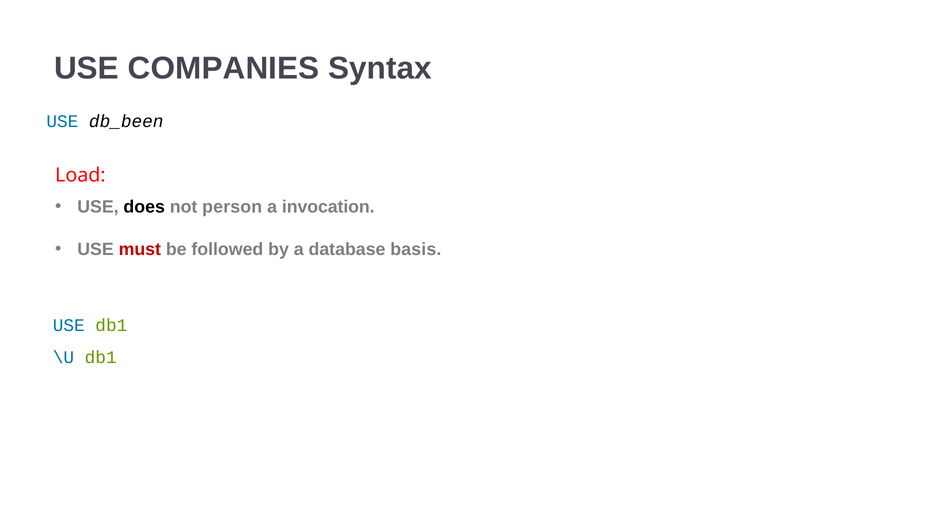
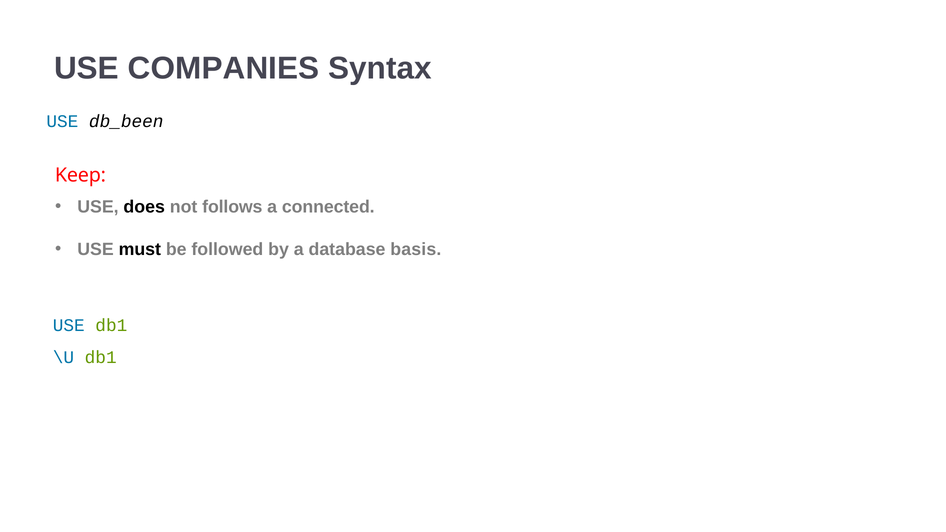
Load: Load -> Keep (80, 175)
person: person -> follows (232, 207)
invocation: invocation -> connected (328, 207)
must colour: red -> black (140, 250)
